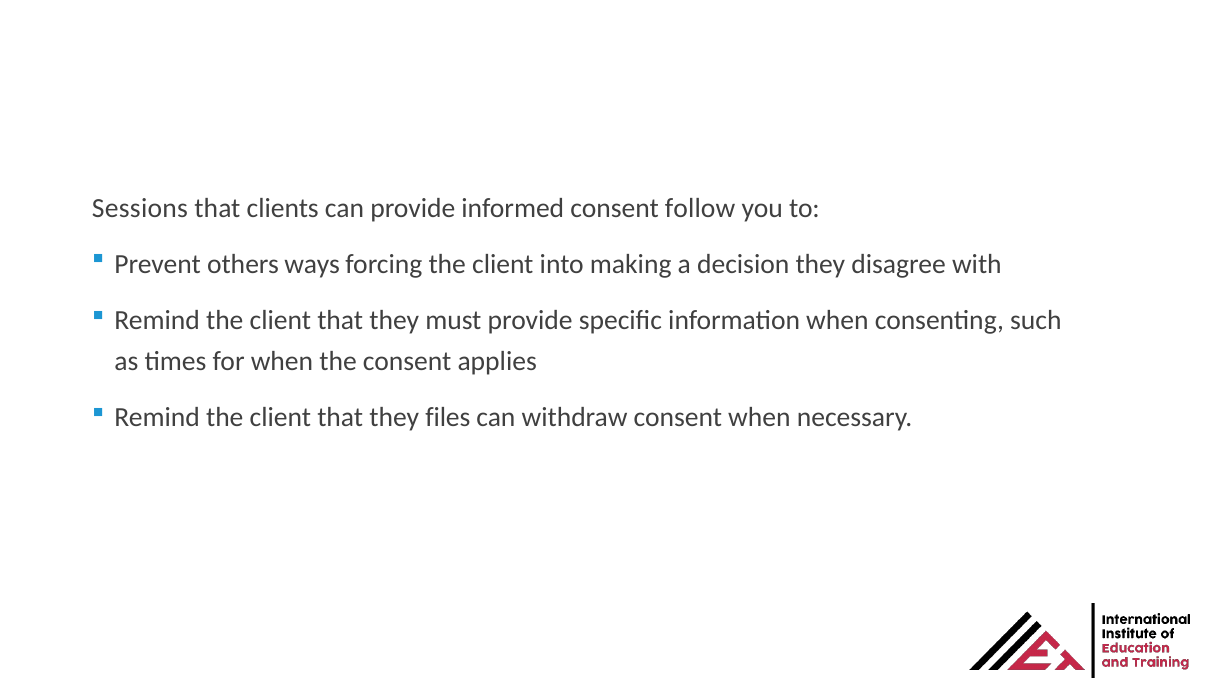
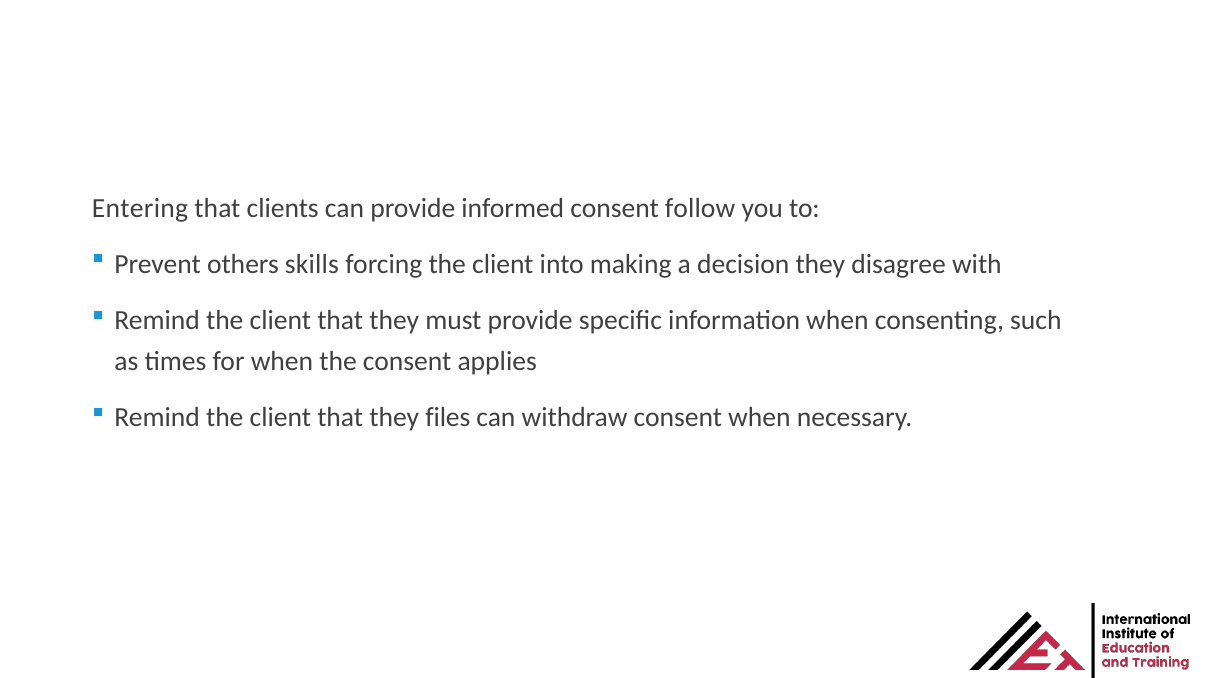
Sessions: Sessions -> Entering (140, 208)
ways: ways -> skills (312, 264)
